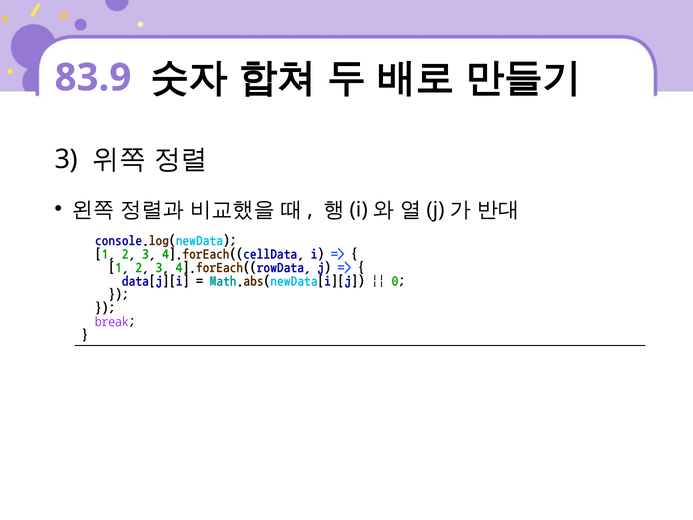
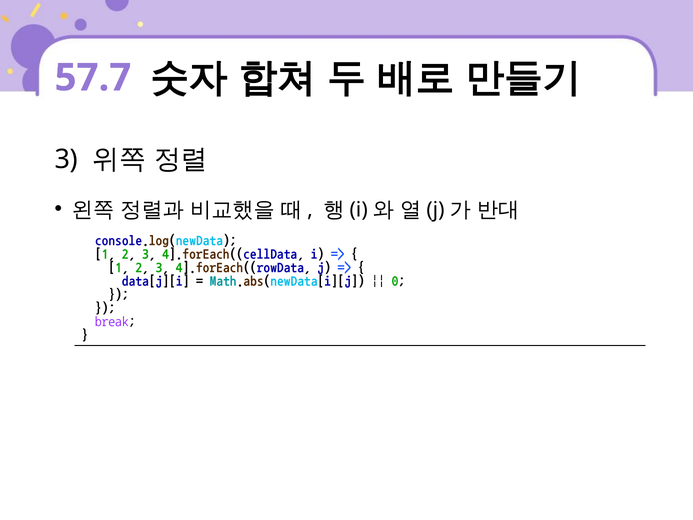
83.9: 83.9 -> 57.7 (93, 78)
